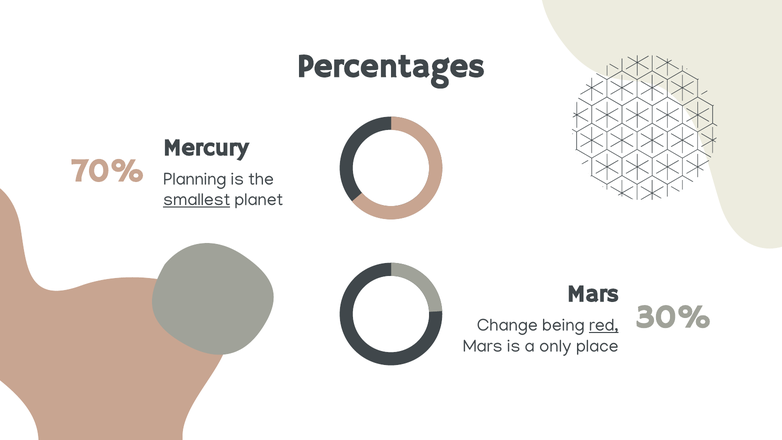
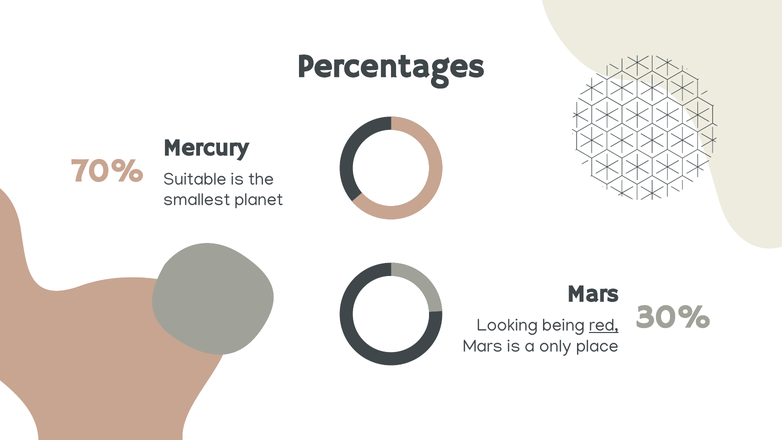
Planning: Planning -> Suitable (195, 179)
smallest underline: present -> none (197, 200)
Change: Change -> Looking (507, 325)
